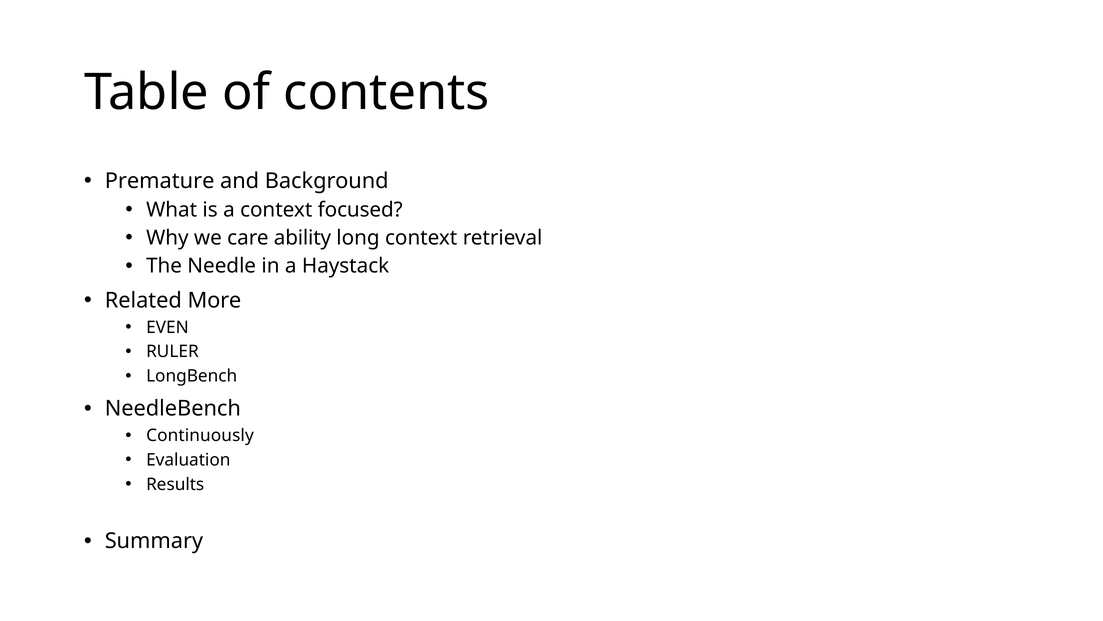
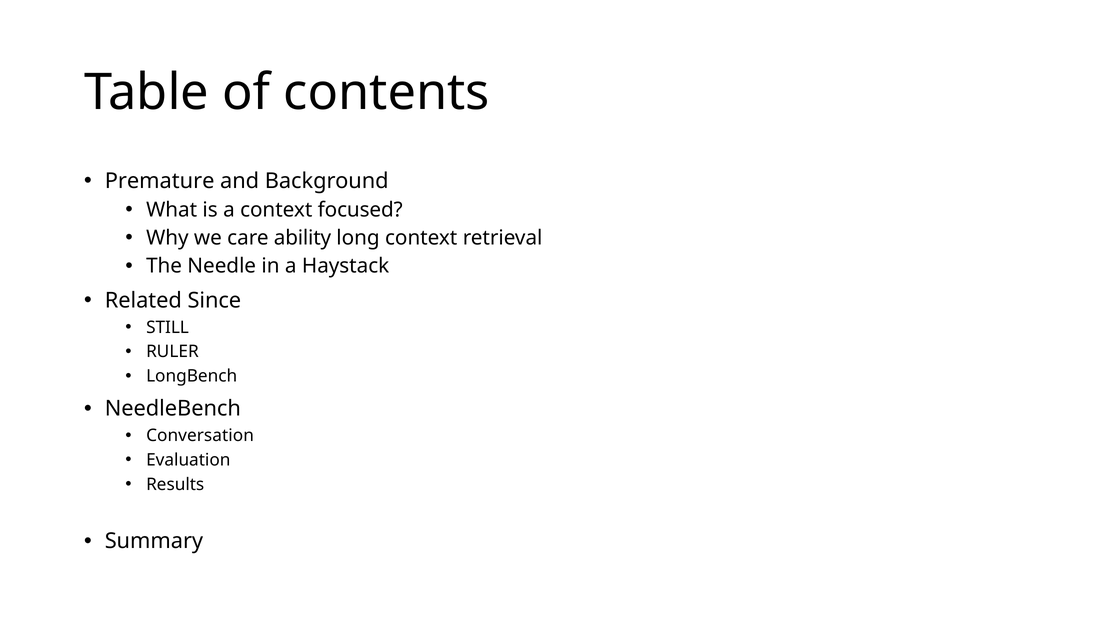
More: More -> Since (214, 300)
EVEN: EVEN -> STILL (168, 327)
Continuously: Continuously -> Conversation (200, 435)
